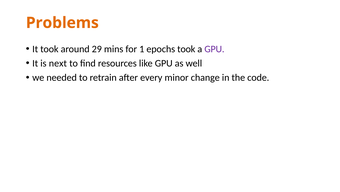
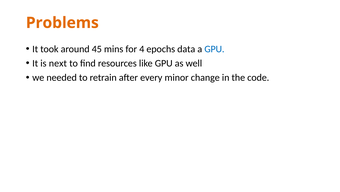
29: 29 -> 45 (97, 49)
1: 1 -> 4 (142, 49)
epochs took: took -> data (186, 49)
GPU colour: purple -> blue (214, 49)
